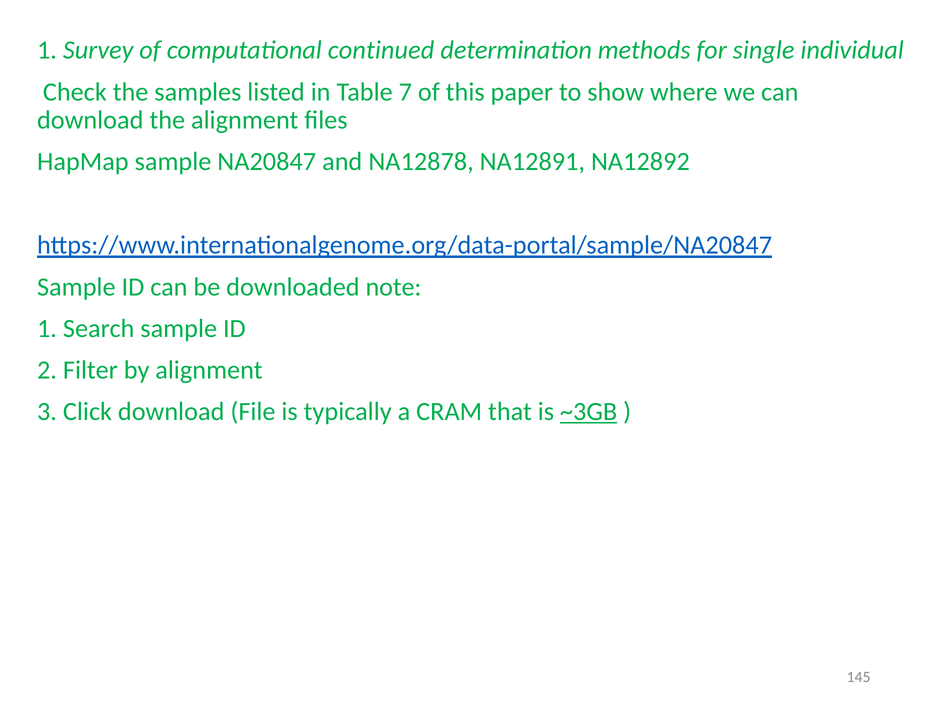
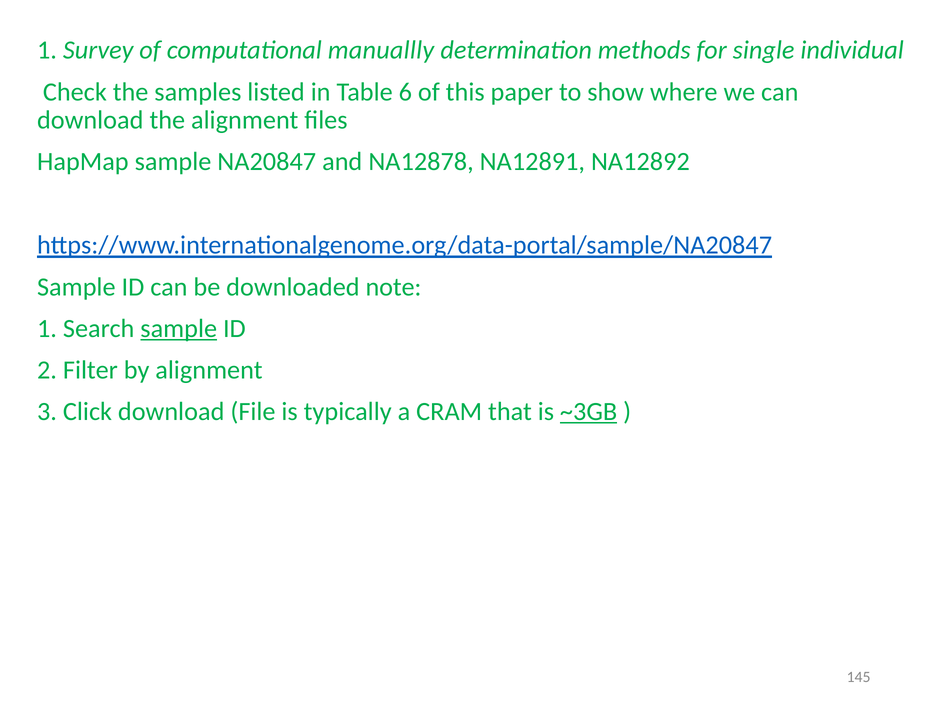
continued: continued -> manuallly (381, 50)
7: 7 -> 6 (405, 92)
sample underline: none -> present (179, 328)
